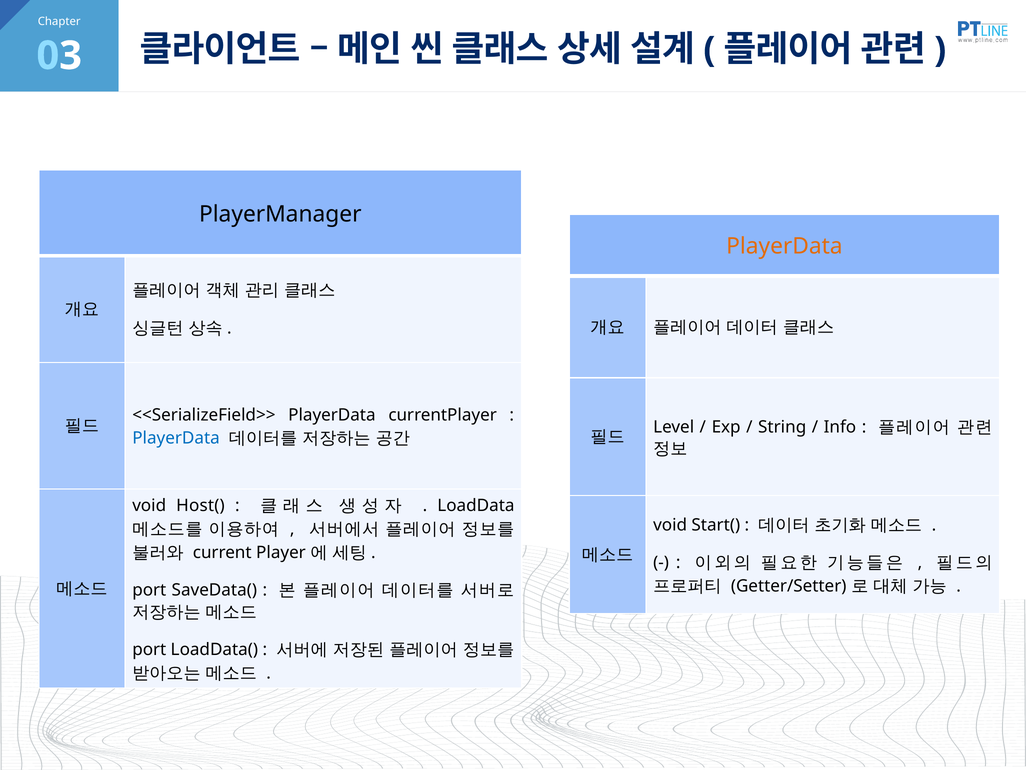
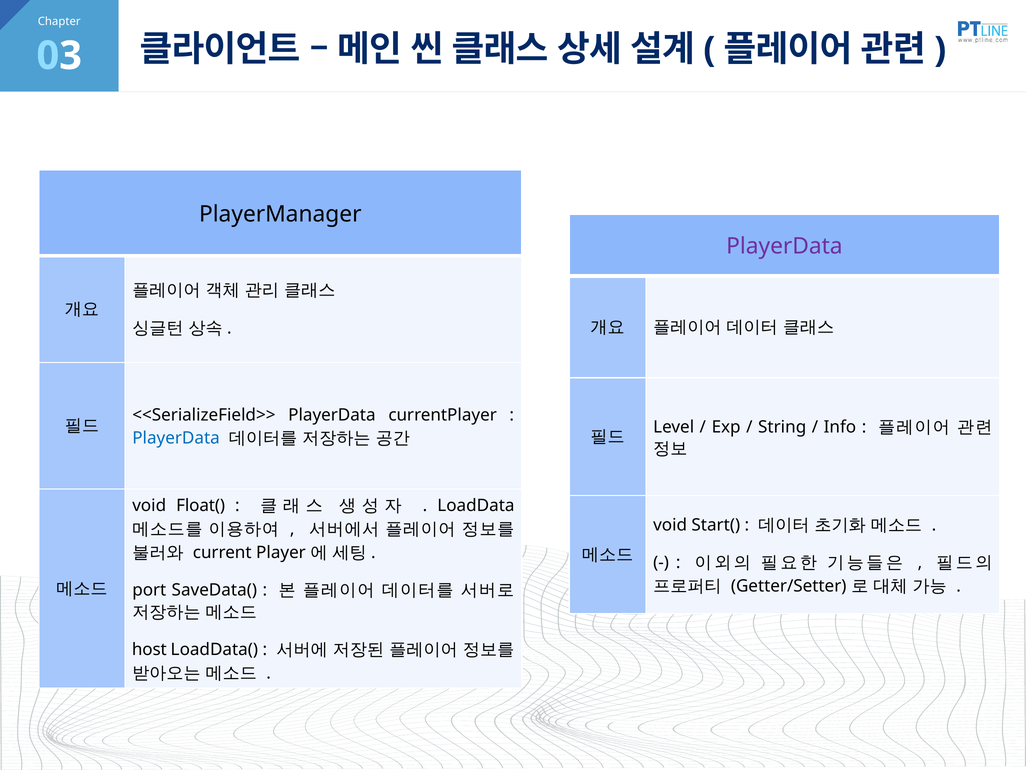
PlayerData colour: orange -> purple (784, 246)
Host(: Host( -> Float( (201, 505)
port: port -> host (149, 649)
